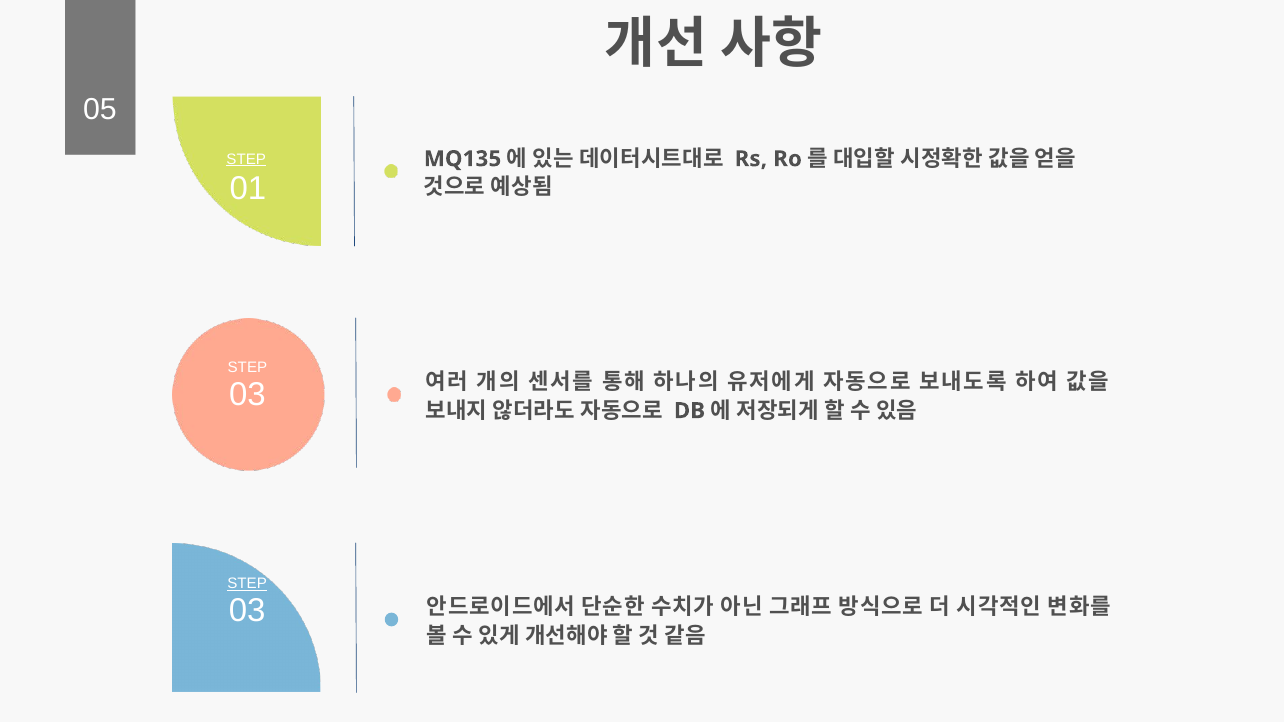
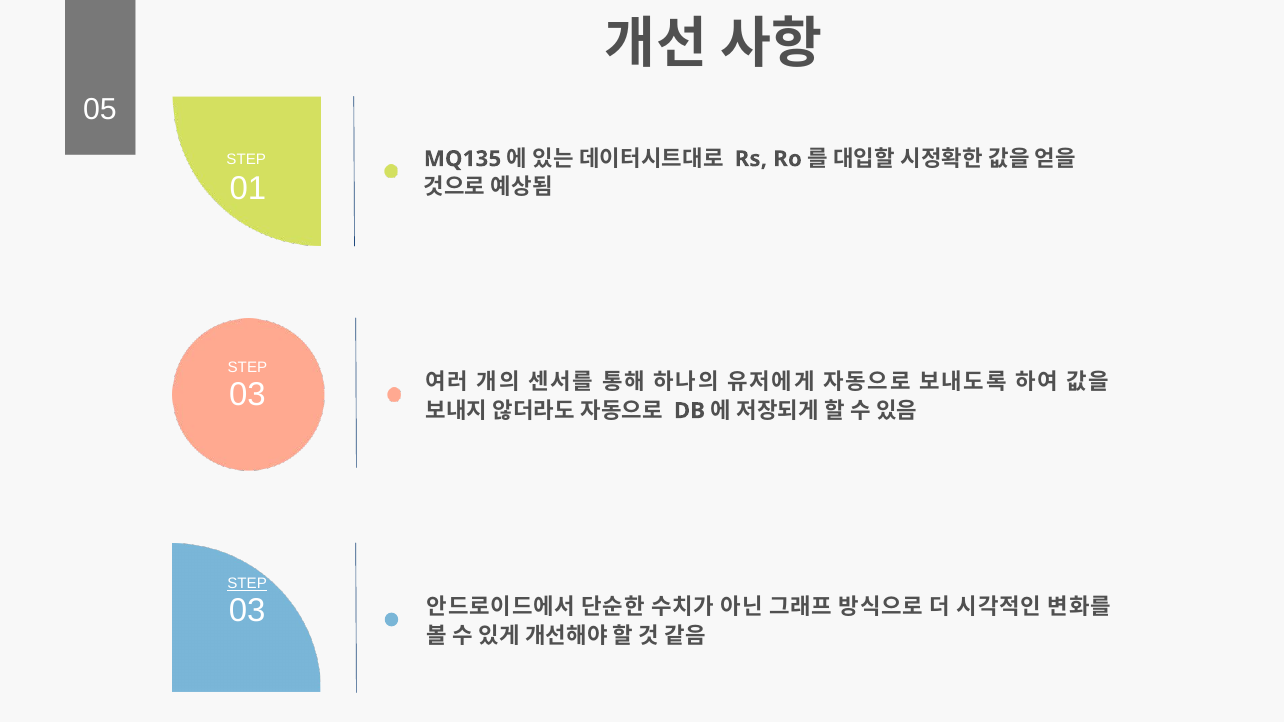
STEP underline: present -> none (246, 159)
